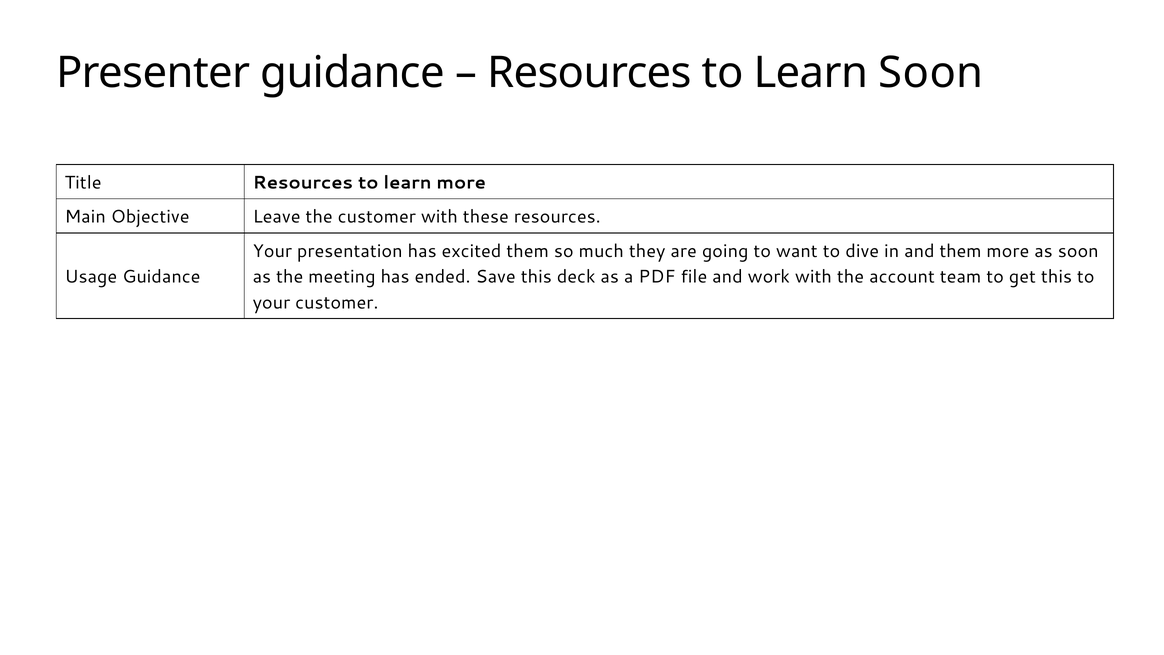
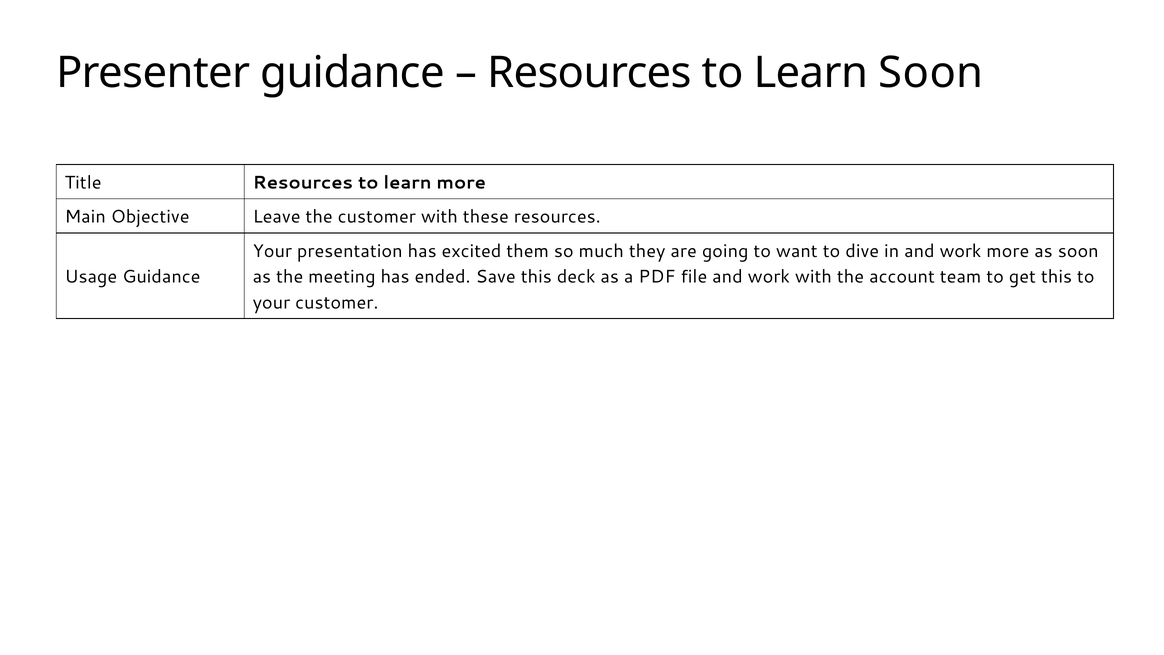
in and them: them -> work (960, 251)
